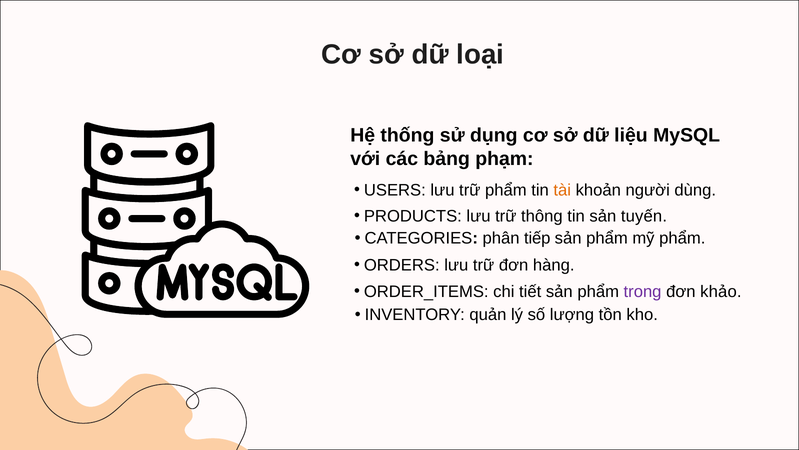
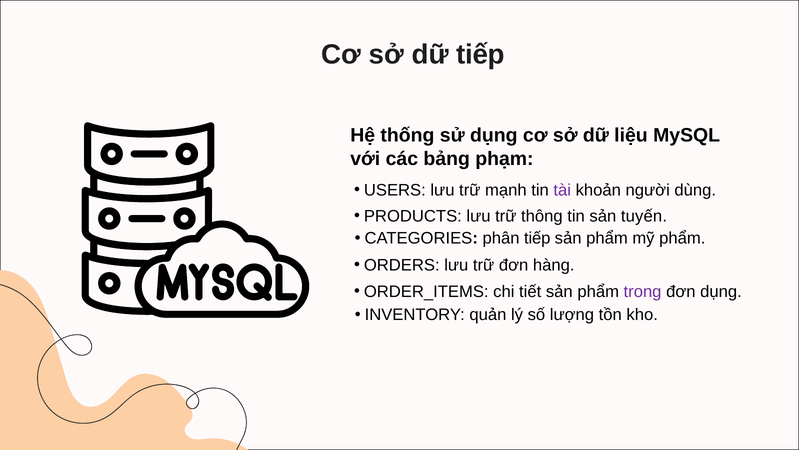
dữ loại: loại -> tiếp (480, 54)
trữ phẩm: phẩm -> mạnh (506, 190)
tài colour: orange -> purple (562, 190)
đơn khảo: khảo -> dụng (721, 291)
